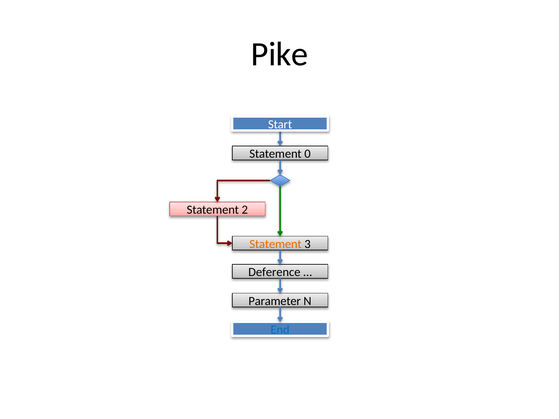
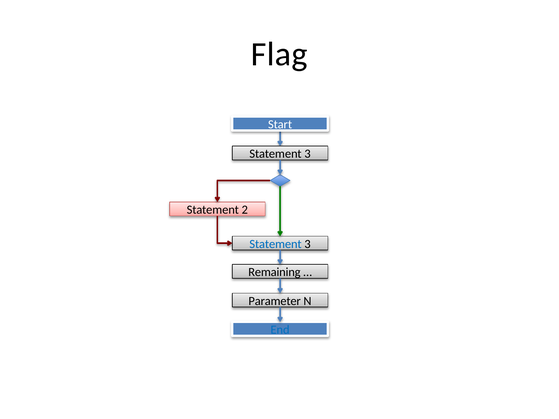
Pike: Pike -> Flag (279, 54)
0: 0 -> 3 (308, 154)
Statement colour: orange -> blue (276, 244)
Deference: Deference -> Remaining (274, 272)
